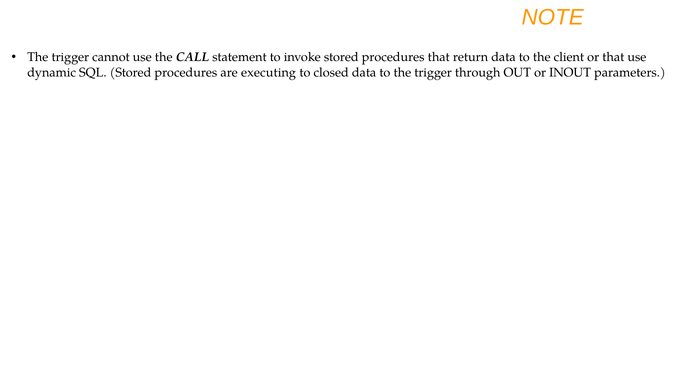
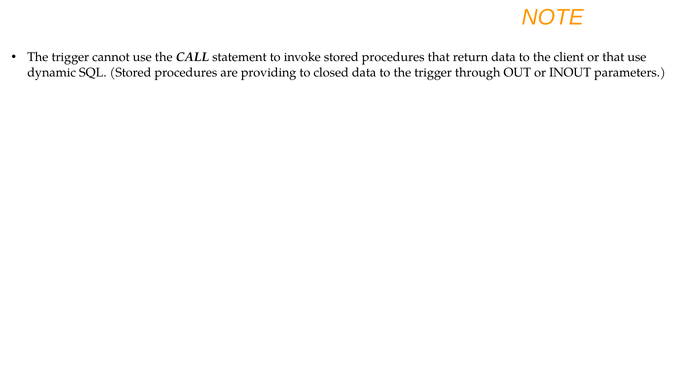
executing: executing -> providing (269, 72)
